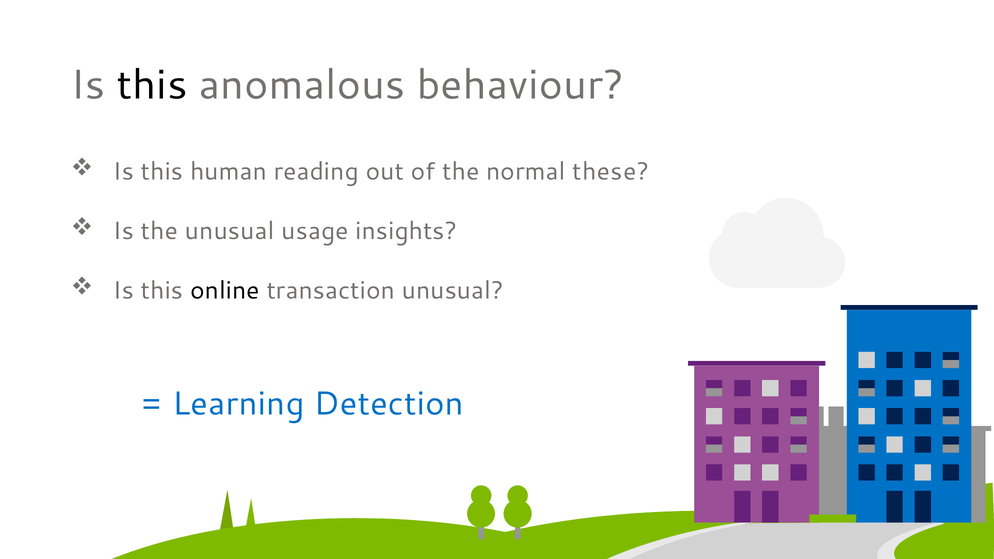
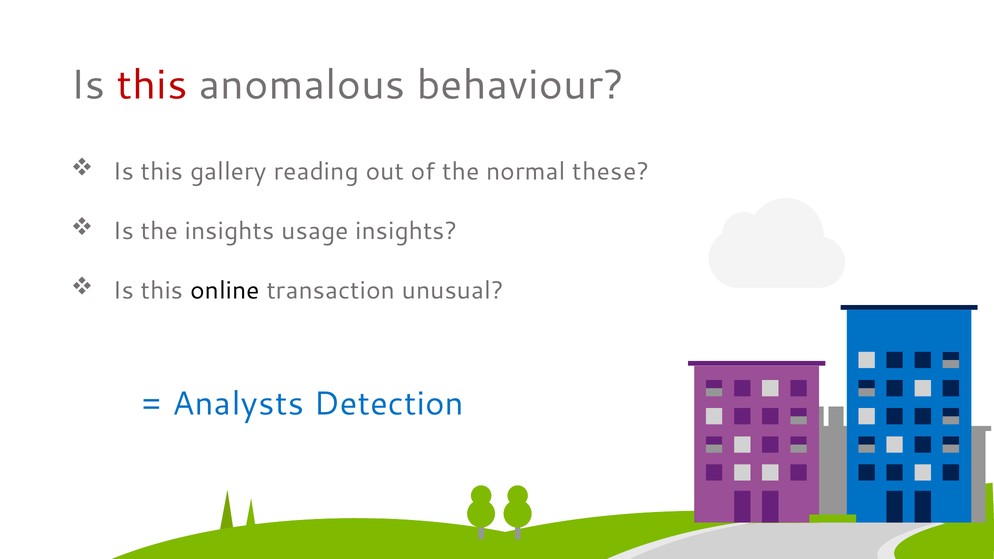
this colour: black -> red (152, 85)
human: human -> gallery (228, 172)
the unusual: unusual -> insights (230, 231)
Learning: Learning -> Analysts (238, 404)
